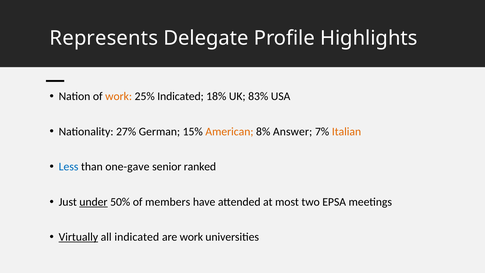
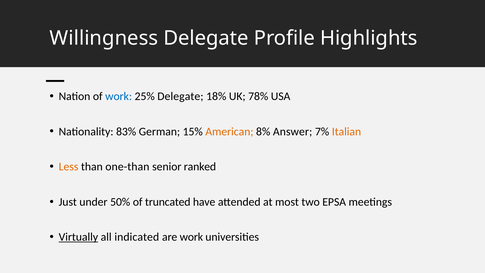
Represents: Represents -> Willingness (104, 38)
work colour: orange -> blue (119, 96)
25% Indicated: Indicated -> Delegate (180, 96)
83%: 83% -> 78% (258, 96)
27%: 27% -> 83% (126, 131)
Less colour: blue -> orange (69, 167)
one-gave: one-gave -> one-than (127, 167)
under underline: present -> none (93, 202)
members: members -> truncated (168, 202)
